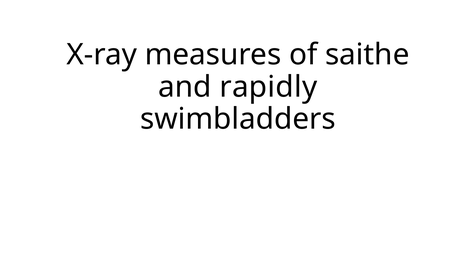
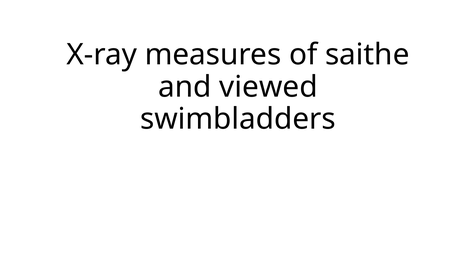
rapidly: rapidly -> viewed (268, 87)
